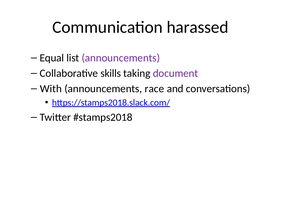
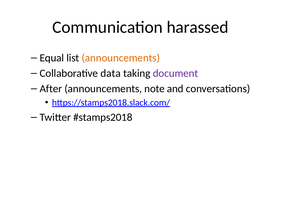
announcements colour: purple -> orange (121, 58)
skills: skills -> data (111, 73)
With: With -> After (51, 89)
race: race -> note (155, 89)
